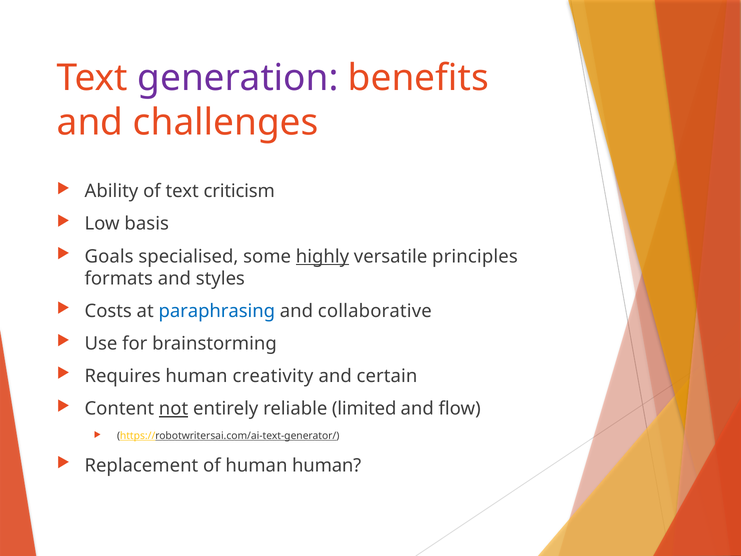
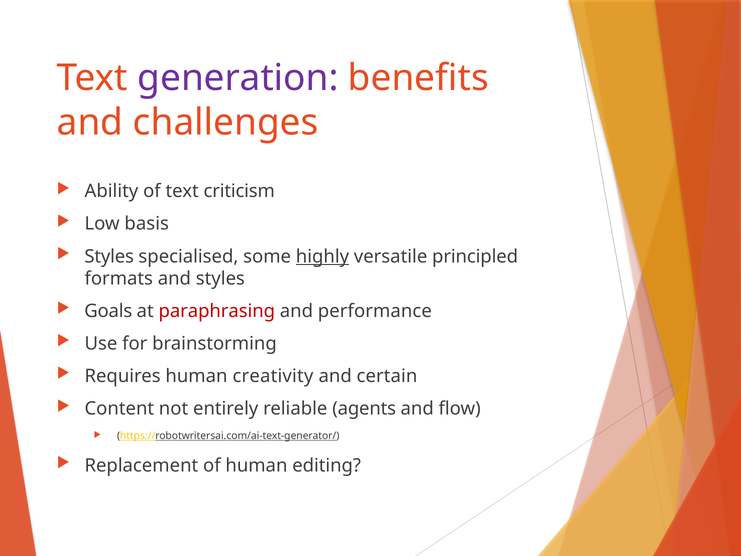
Goals: Goals -> Styles (109, 256)
principles: principles -> principled (475, 256)
Costs: Costs -> Goals (108, 311)
paraphrasing colour: blue -> red (217, 311)
collaborative: collaborative -> performance (375, 311)
not underline: present -> none (174, 409)
limited: limited -> agents (364, 409)
human human: human -> editing (327, 465)
